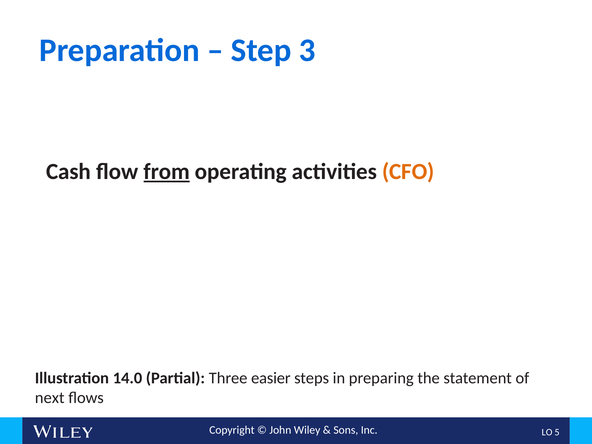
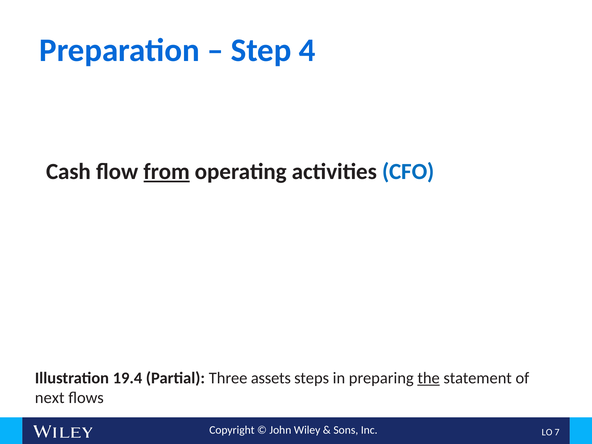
3: 3 -> 4 (307, 50)
CFO colour: orange -> blue (408, 172)
14.0: 14.0 -> 19.4 (127, 378)
easier: easier -> assets (271, 378)
the underline: none -> present (429, 378)
5: 5 -> 7 (557, 432)
